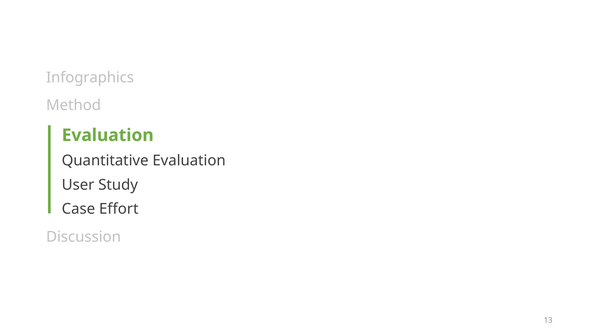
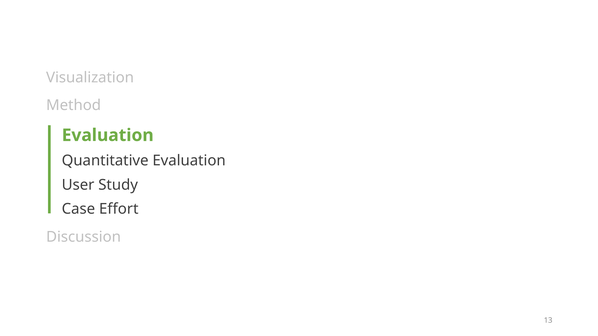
Infographics: Infographics -> Visualization (90, 78)
